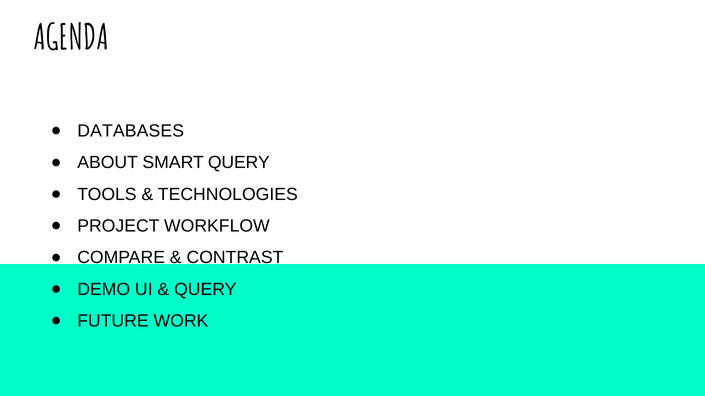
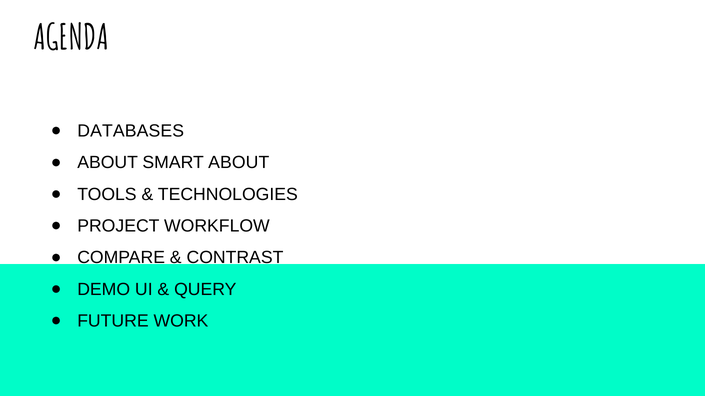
SMART QUERY: QUERY -> ABOUT (239, 163)
